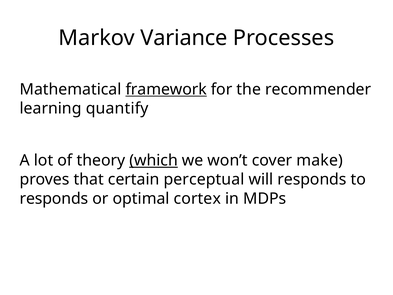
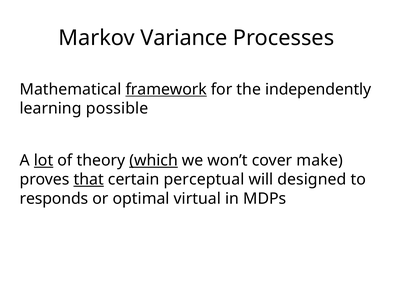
recommender: recommender -> independently (318, 89)
quantify: quantify -> possible (117, 108)
lot underline: none -> present (44, 160)
that underline: none -> present (89, 179)
will responds: responds -> designed (312, 179)
cortex: cortex -> virtual (197, 198)
